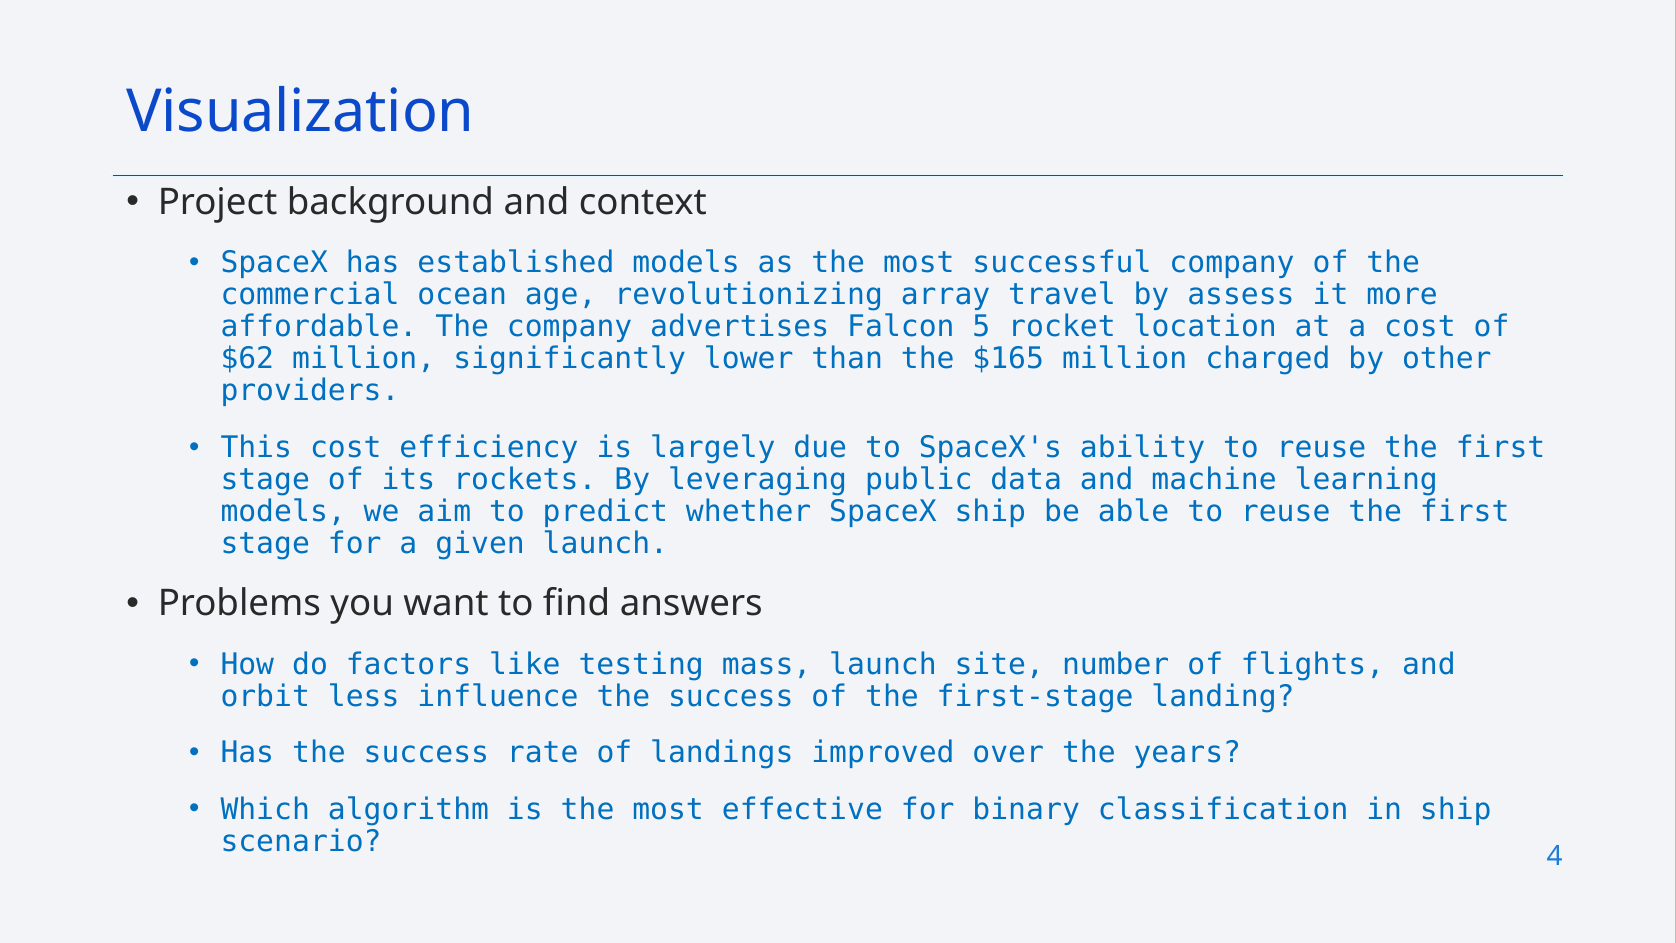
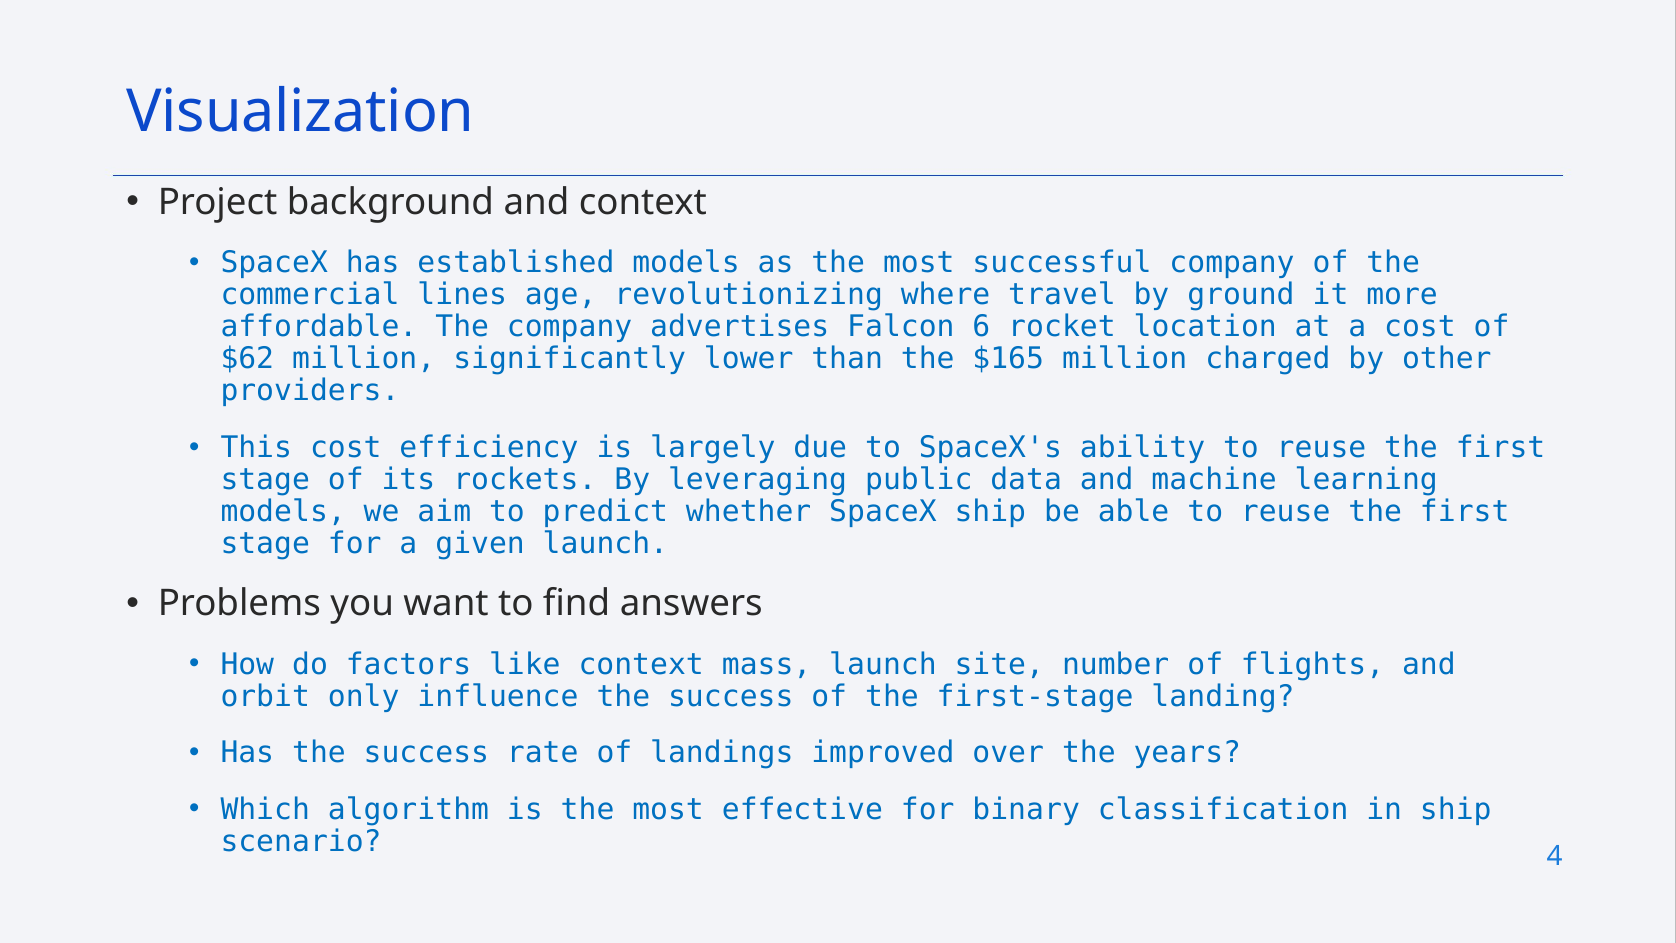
ocean: ocean -> lines (462, 295)
array: array -> where (946, 295)
assess: assess -> ground (1241, 295)
5: 5 -> 6 (981, 327)
like testing: testing -> context (641, 664)
less: less -> only (364, 696)
